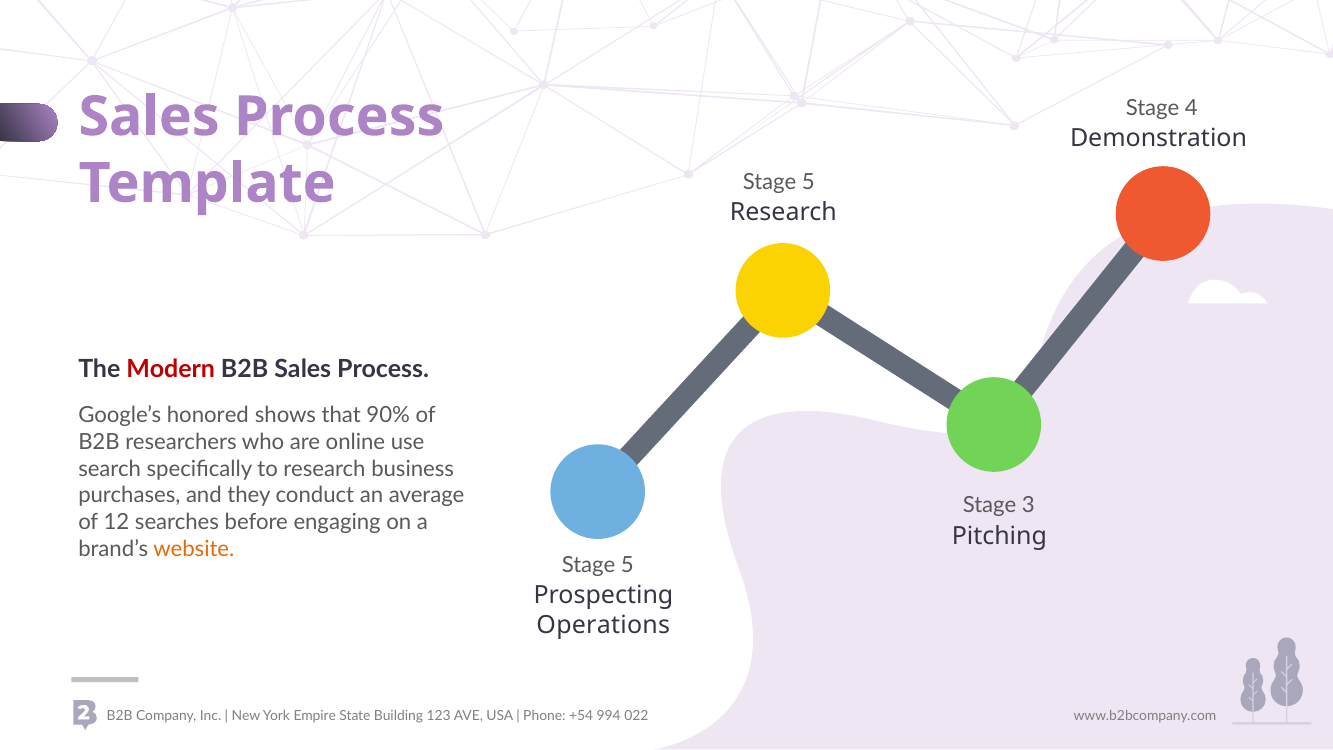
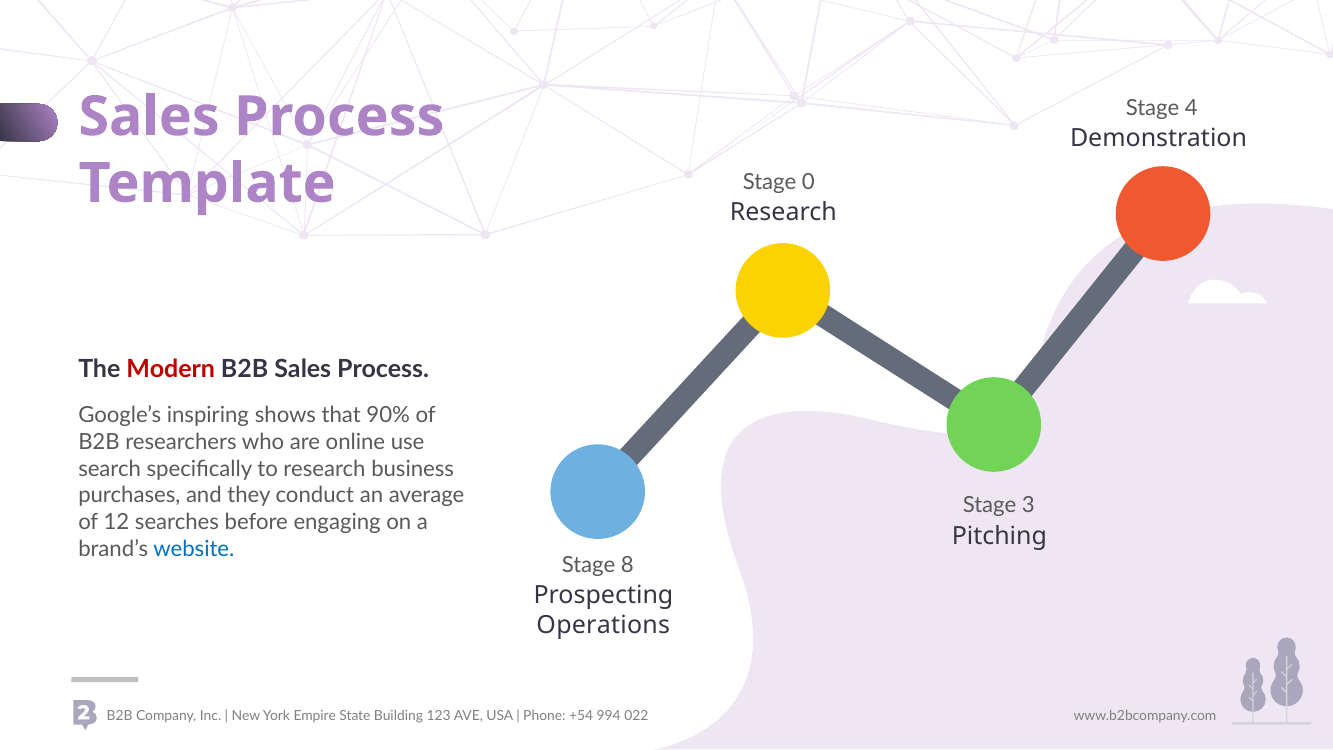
5: 5 -> 0 (808, 182)
honored: honored -> inspiring (208, 415)
website colour: orange -> blue (194, 549)
5: 5 -> 8 (627, 565)
